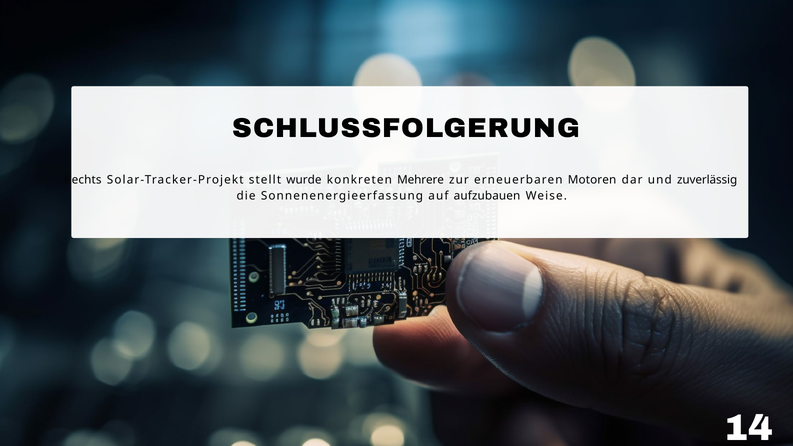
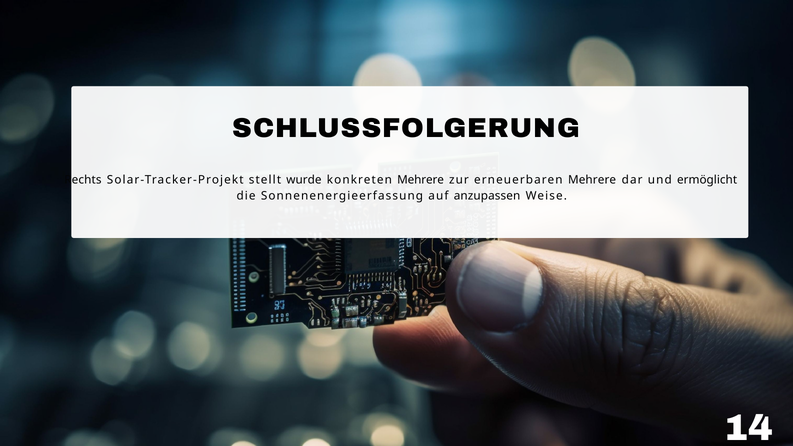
erneuerbaren Motoren: Motoren -> Mehrere (592, 180)
zuverlässig: zuverlässig -> ermöglicht (707, 180)
aufzubauen: aufzubauen -> anzupassen (487, 196)
